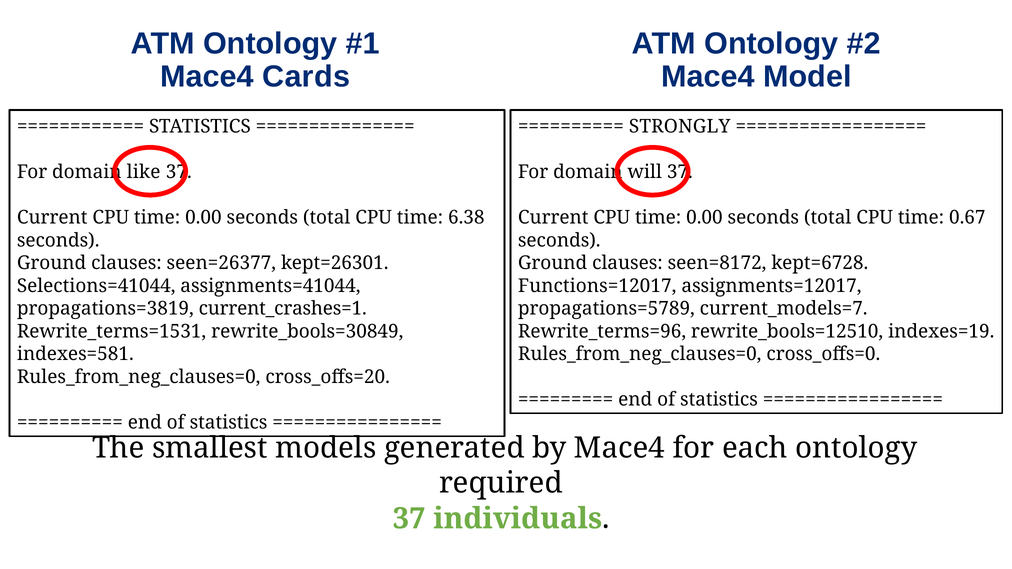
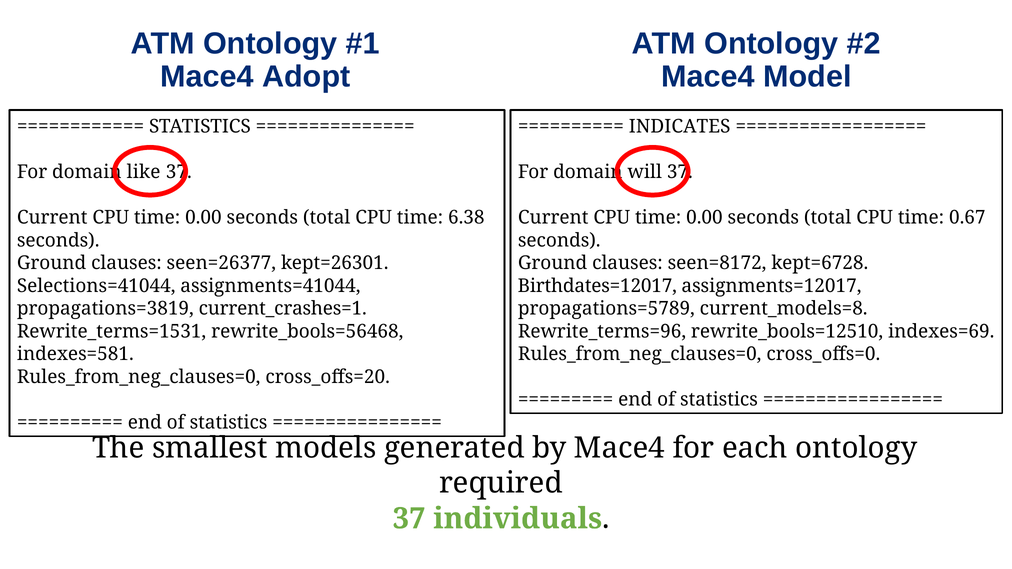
Cards: Cards -> Adopt (306, 77)
STRONGLY: STRONGLY -> INDICATES (680, 127)
Functions=12017: Functions=12017 -> Birthdates=12017 (597, 286)
current_models=7: current_models=7 -> current_models=8 (784, 309)
rewrite_bools=30849: rewrite_bools=30849 -> rewrite_bools=56468 (307, 331)
indexes=19: indexes=19 -> indexes=69 (941, 331)
